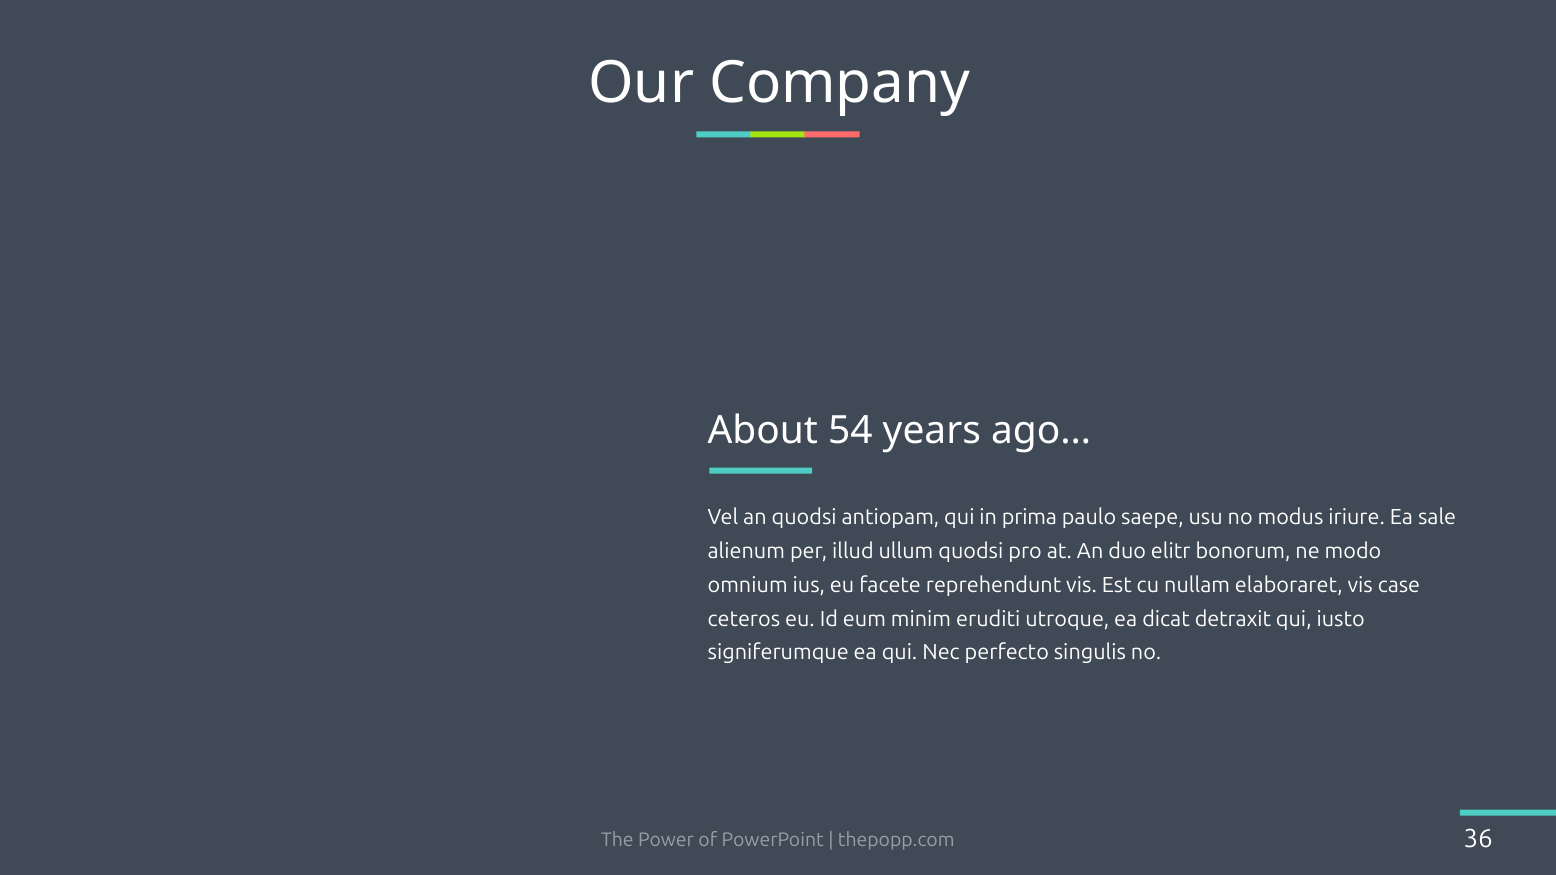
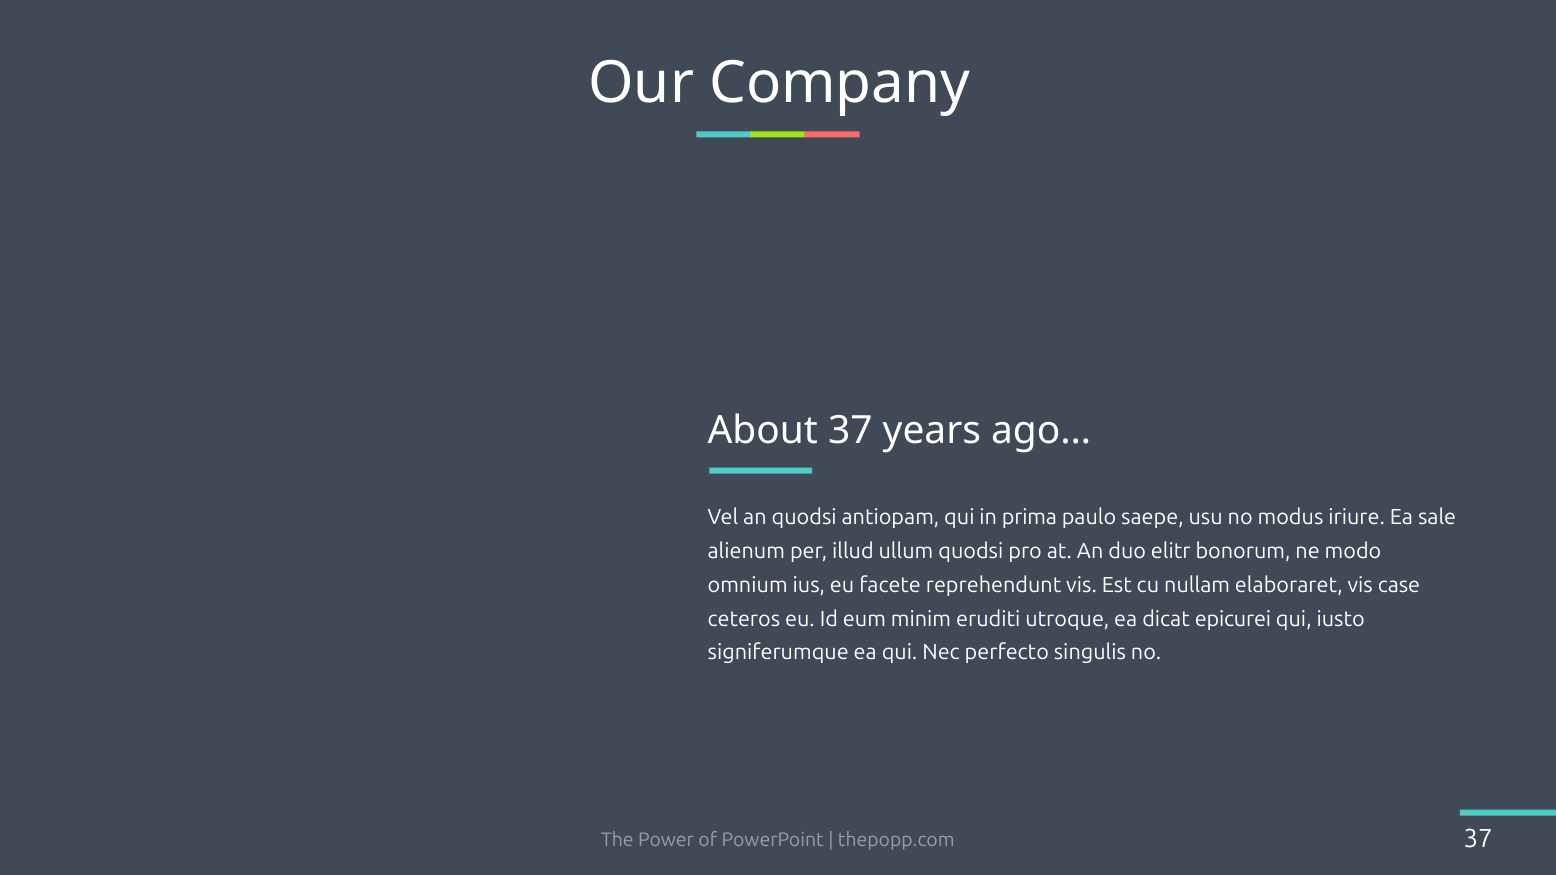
About 54: 54 -> 37 (850, 431)
detraxit: detraxit -> epicurei (1233, 619)
thepopp.com 36: 36 -> 37 (1478, 839)
